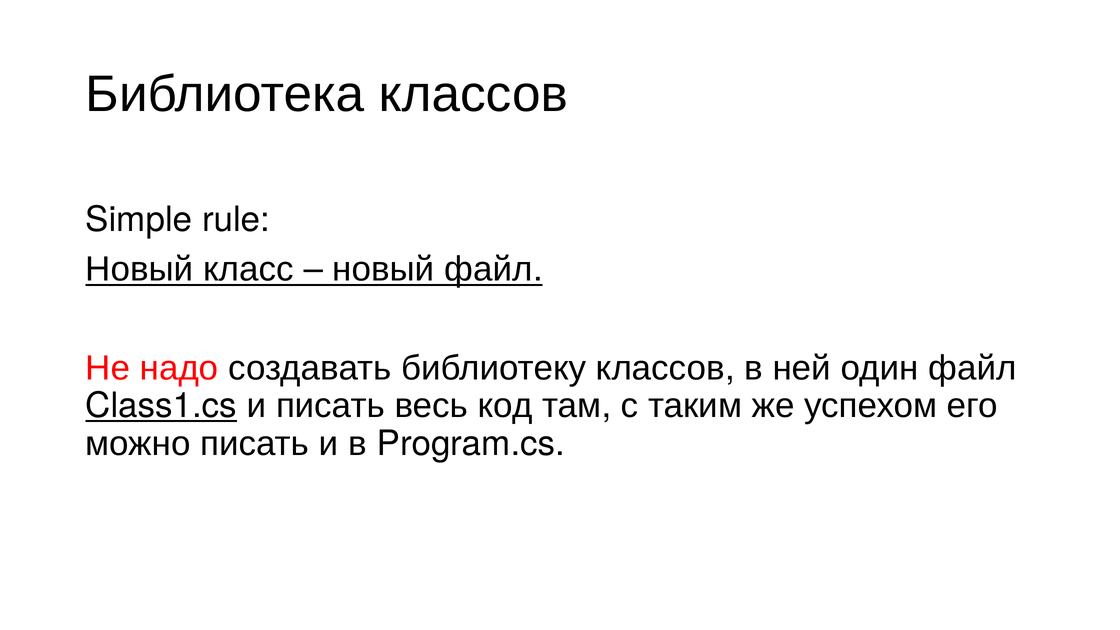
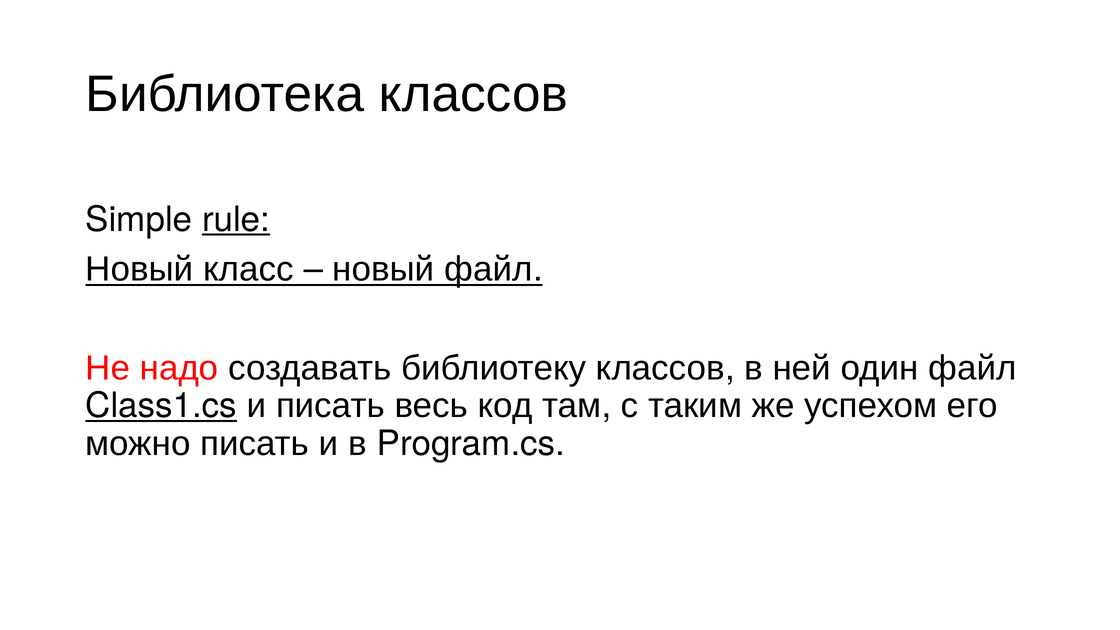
rule underline: none -> present (236, 220)
